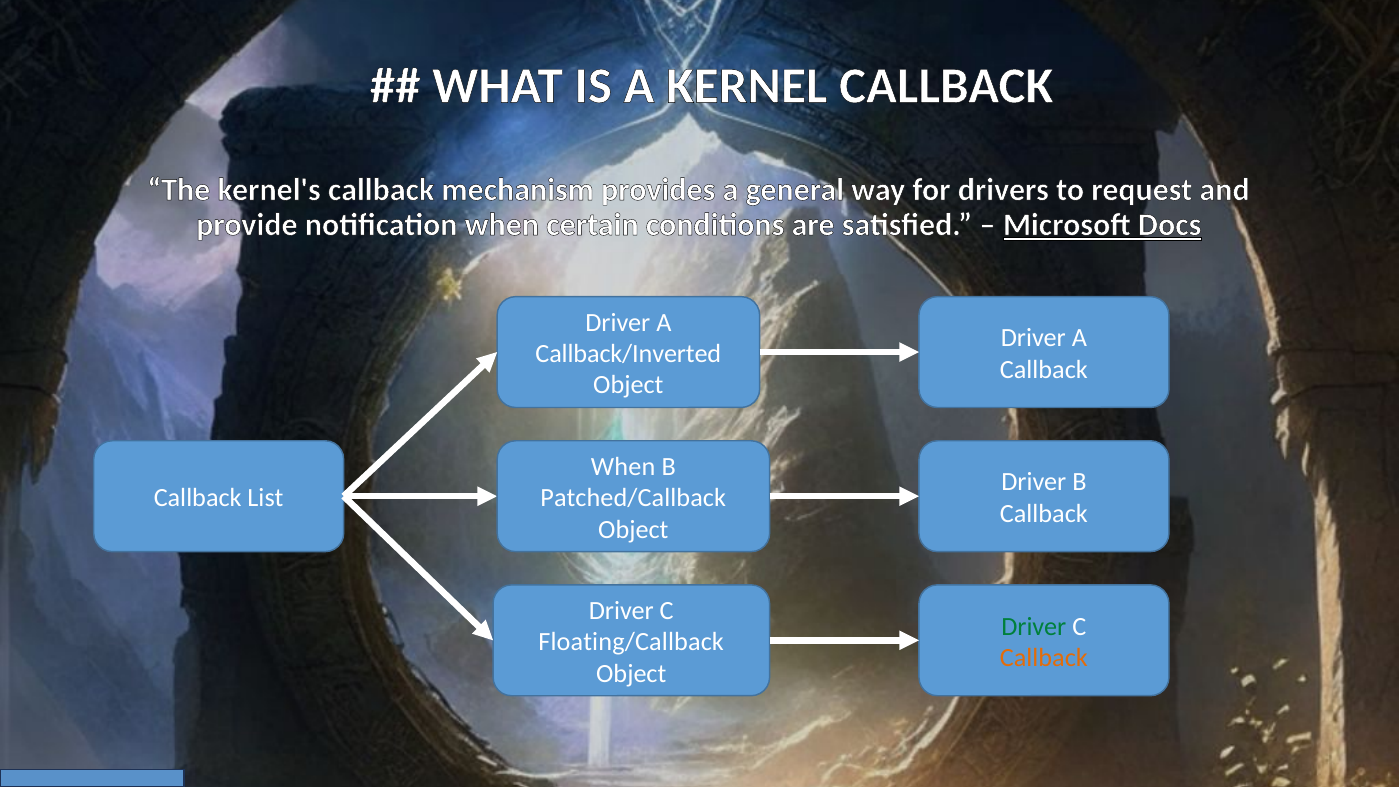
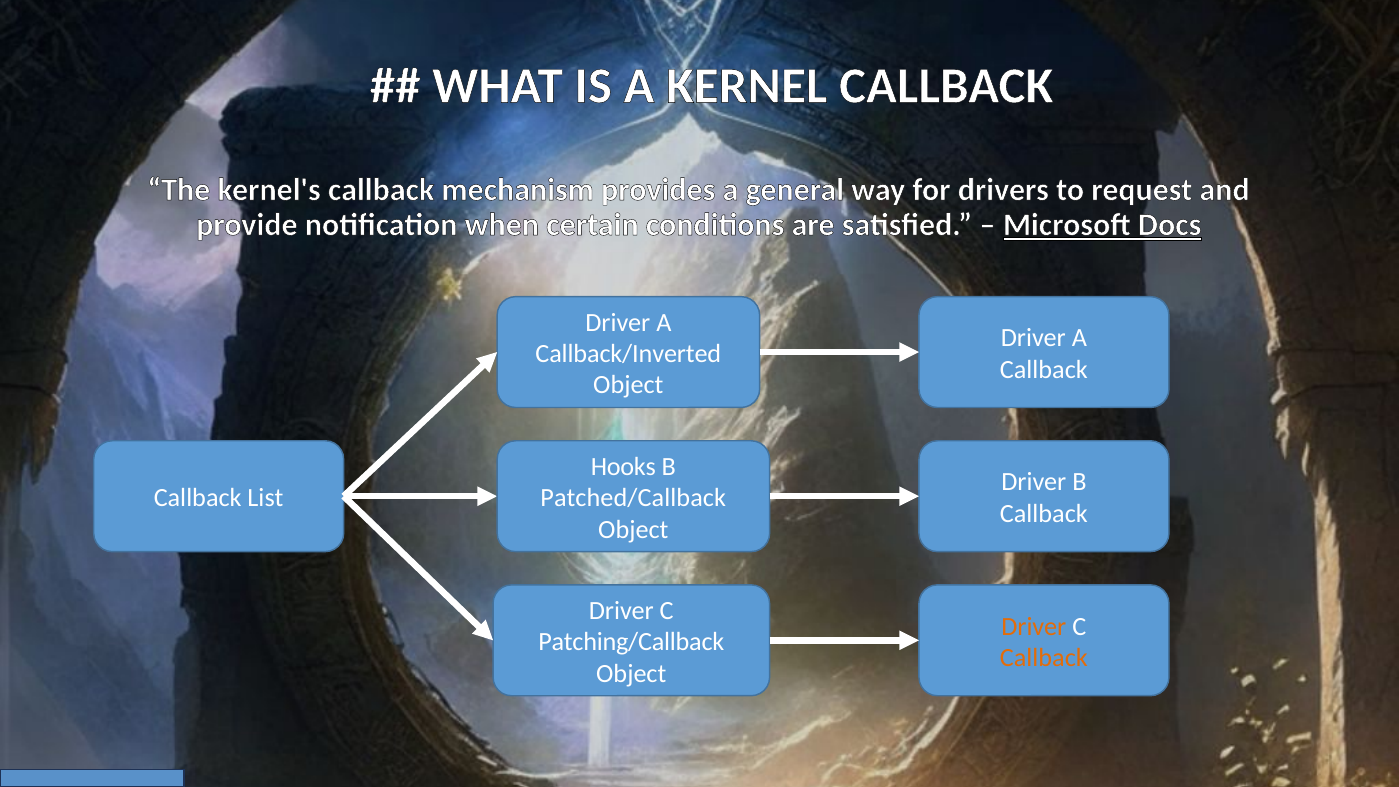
When: When -> Hooks (623, 466)
Driver colour: green -> orange (1034, 626)
Floating/Callback: Floating/Callback -> Patching/Callback (631, 642)
